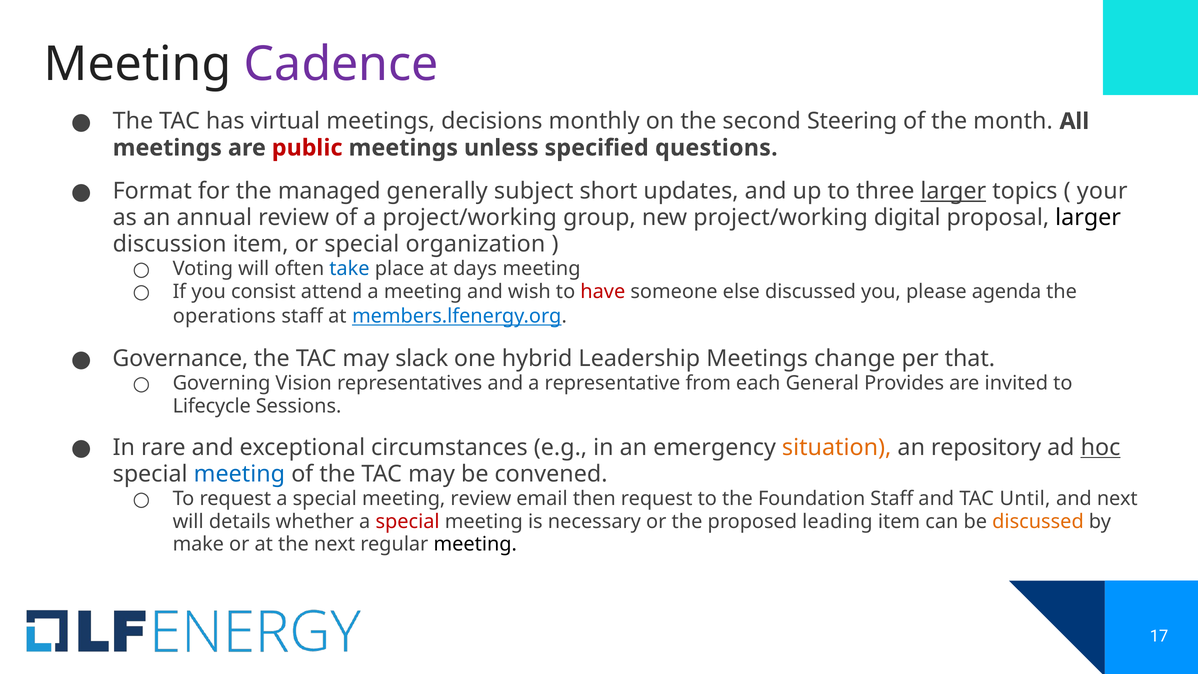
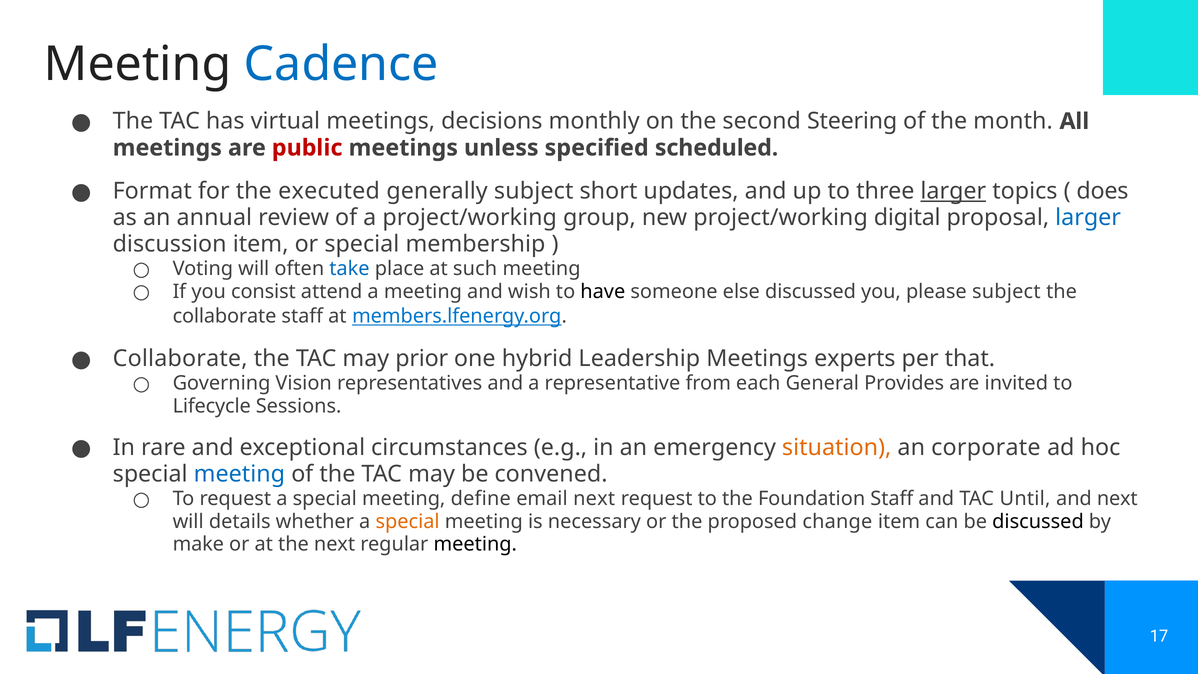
Cadence colour: purple -> blue (341, 64)
questions: questions -> scheduled (717, 148)
managed: managed -> executed (329, 191)
your: your -> does (1102, 191)
larger colour: black -> blue (1088, 218)
organization: organization -> membership (475, 244)
days: days -> such (475, 269)
have colour: red -> black (603, 292)
please agenda: agenda -> subject (1006, 292)
operations: operations -> collaborate (225, 316)
Governance: Governance -> Collaborate (180, 359)
slack: slack -> prior (422, 359)
change: change -> experts (855, 359)
repository: repository -> corporate (986, 447)
hoc underline: present -> none (1100, 447)
meeting review: review -> define (481, 499)
email then: then -> next (594, 499)
special colour: red -> orange (408, 521)
leading: leading -> change (837, 521)
discussed colour: orange -> black (1038, 521)
